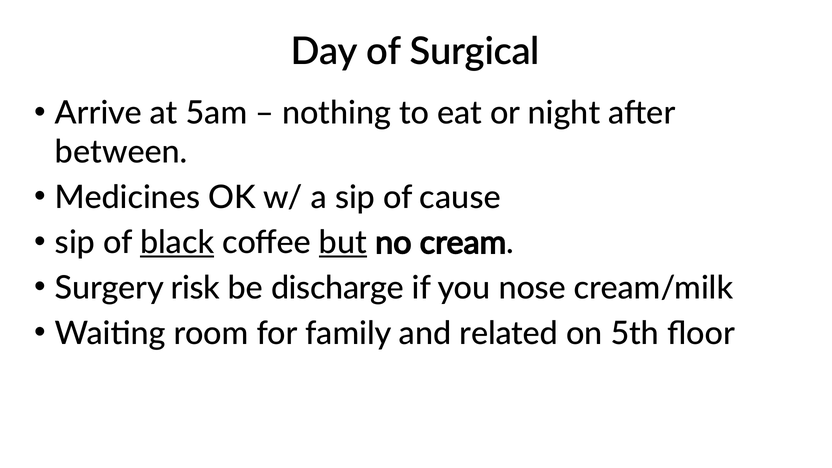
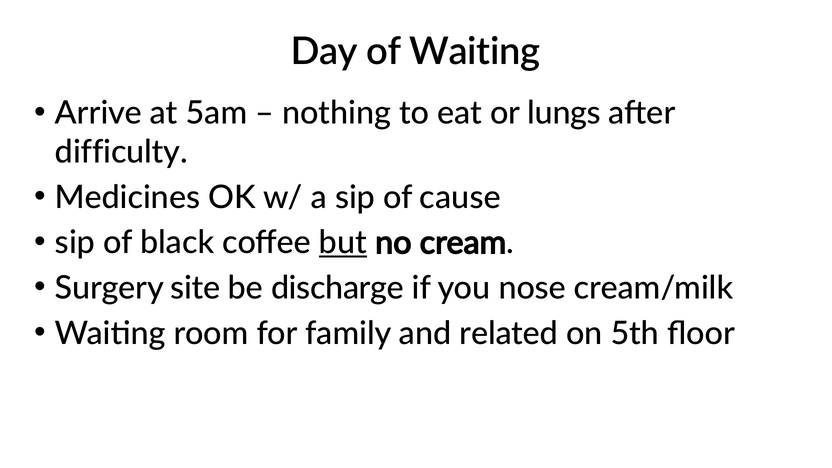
of Surgical: Surgical -> Waiting (475, 52)
night: night -> lungs (564, 113)
between: between -> difficulty (121, 152)
black underline: present -> none (177, 243)
risk: risk -> site (195, 288)
